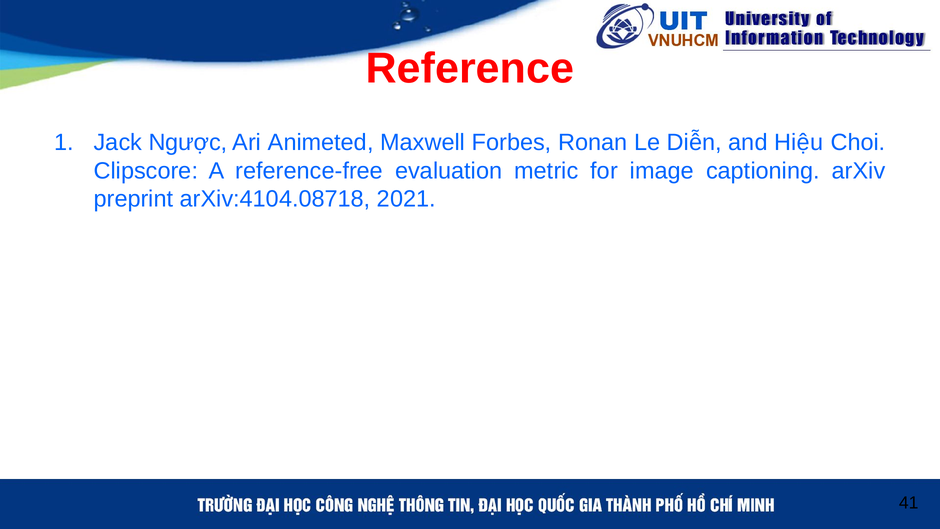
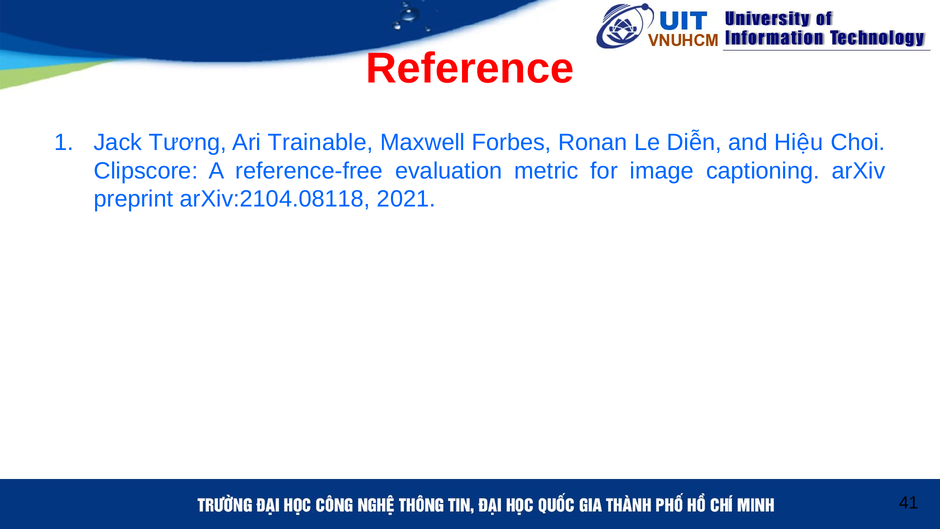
Ngược: Ngược -> Tương (188, 143)
Animeted: Animeted -> Trainable (321, 143)
arXiv:4104.08718: arXiv:4104.08718 -> arXiv:2104.08118 (275, 199)
